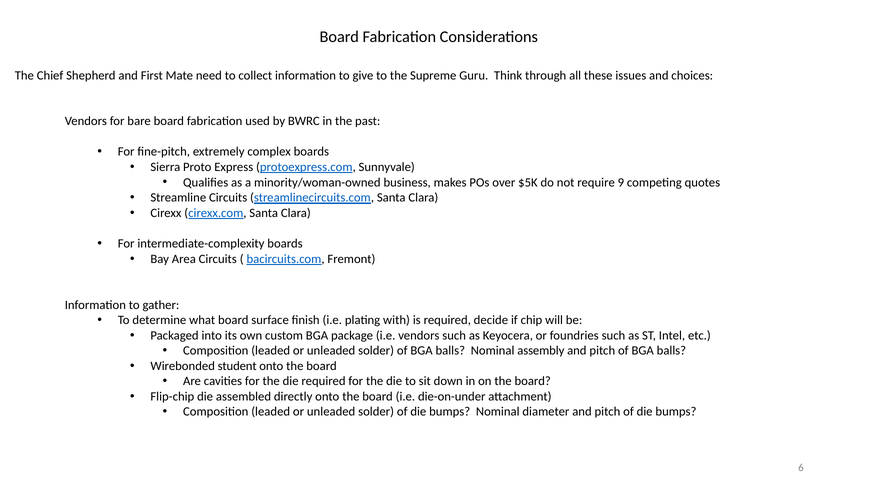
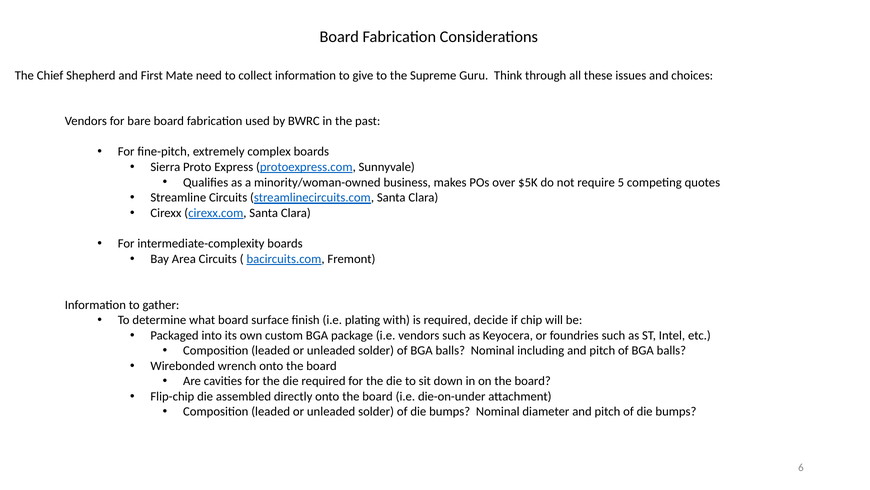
9: 9 -> 5 (621, 182)
assembly: assembly -> including (541, 350)
student: student -> wrench (237, 366)
